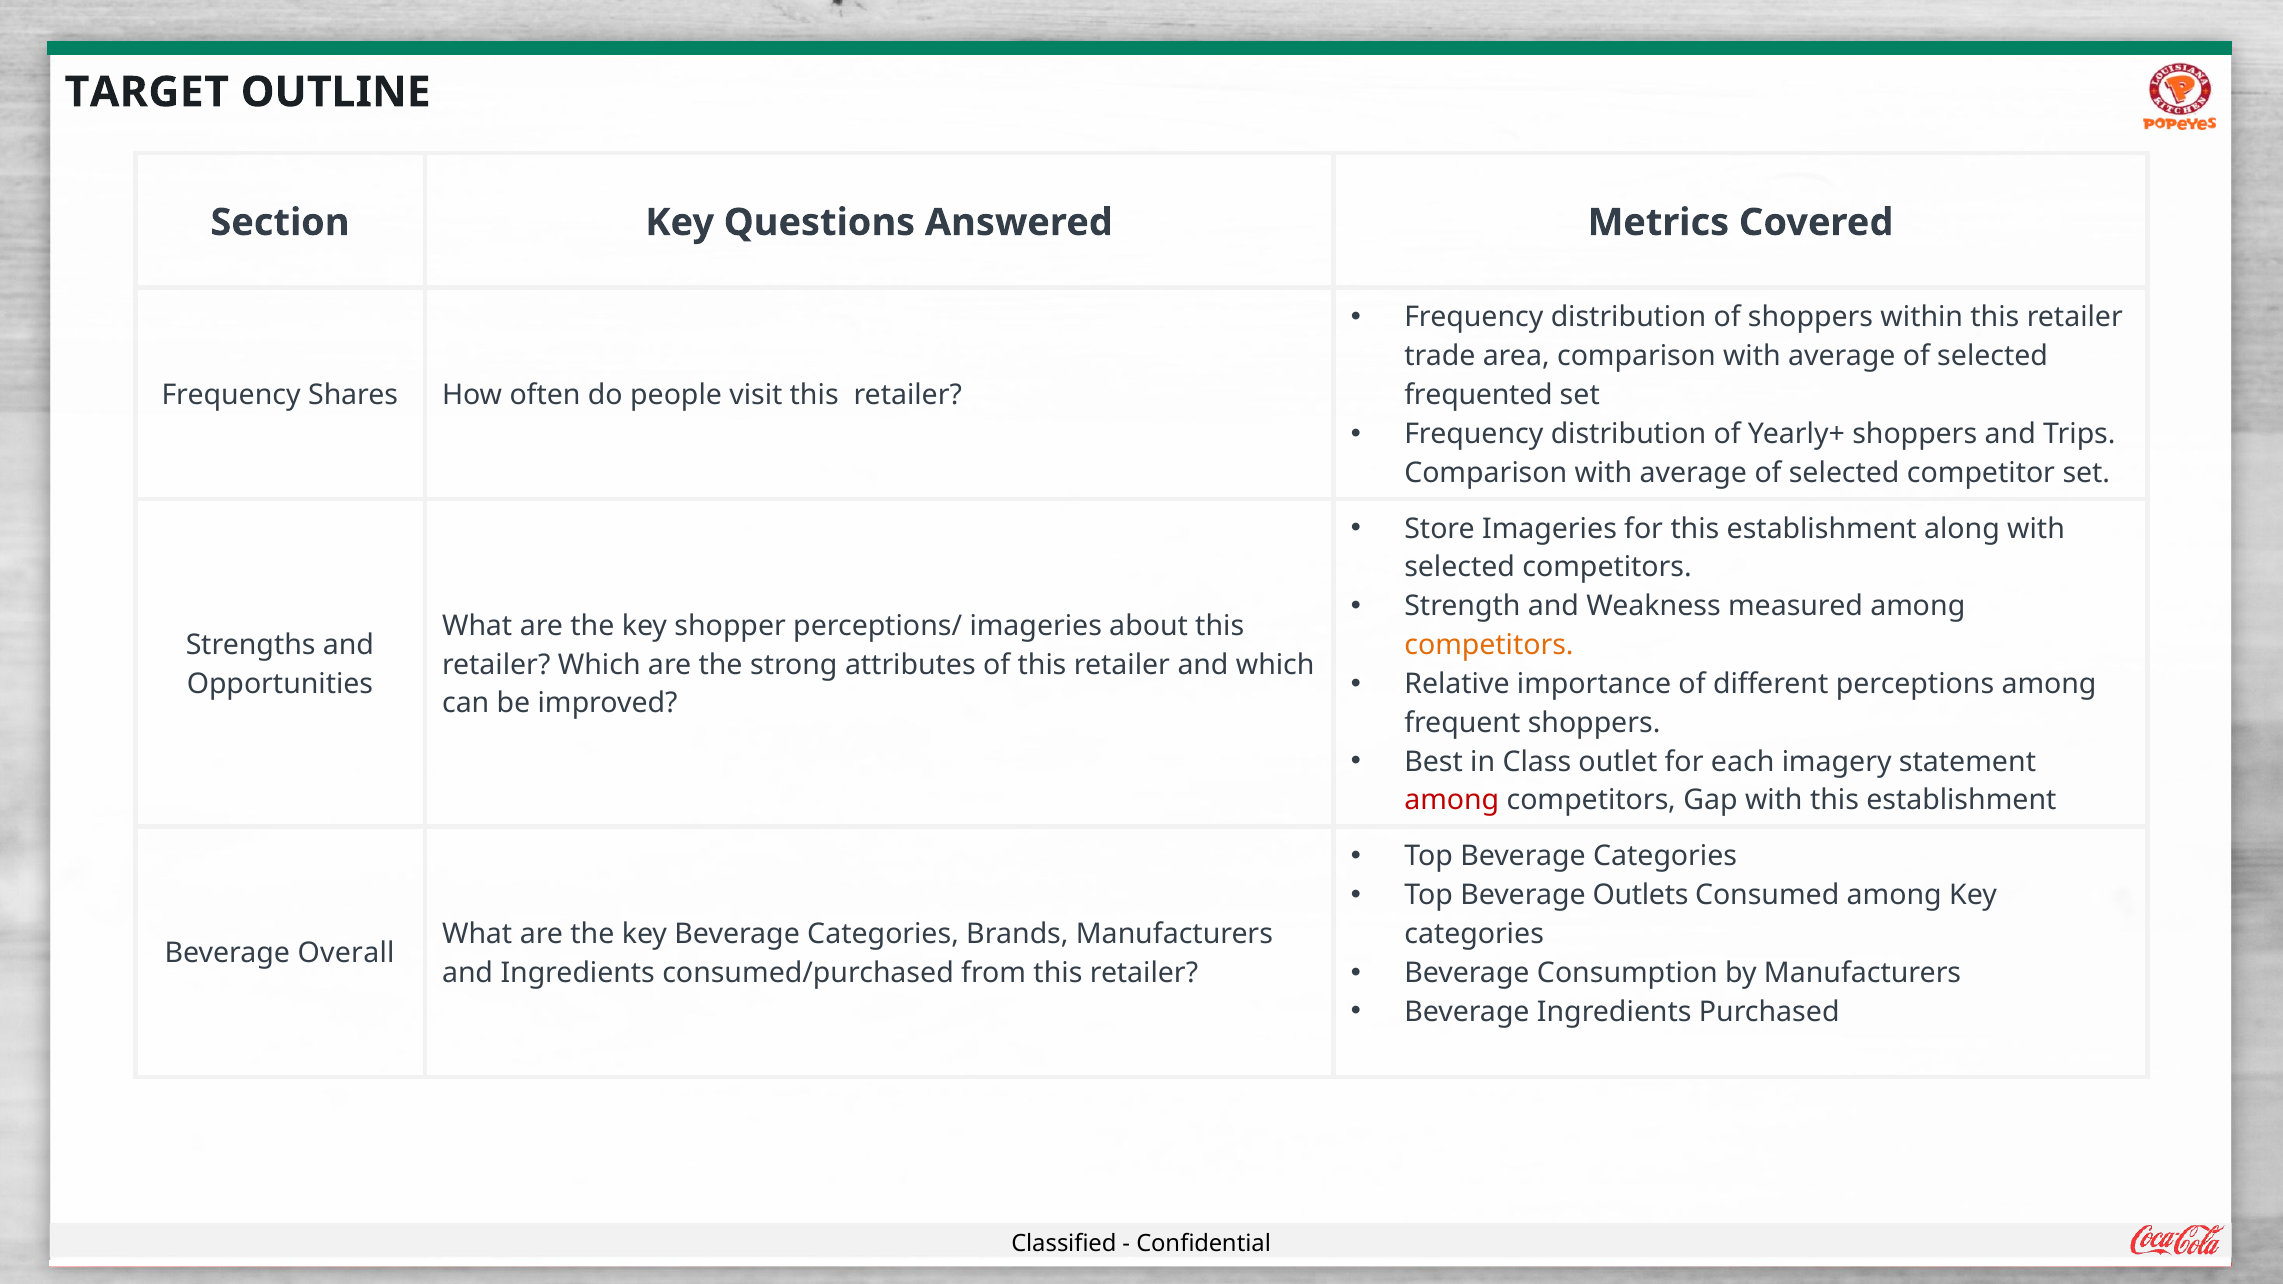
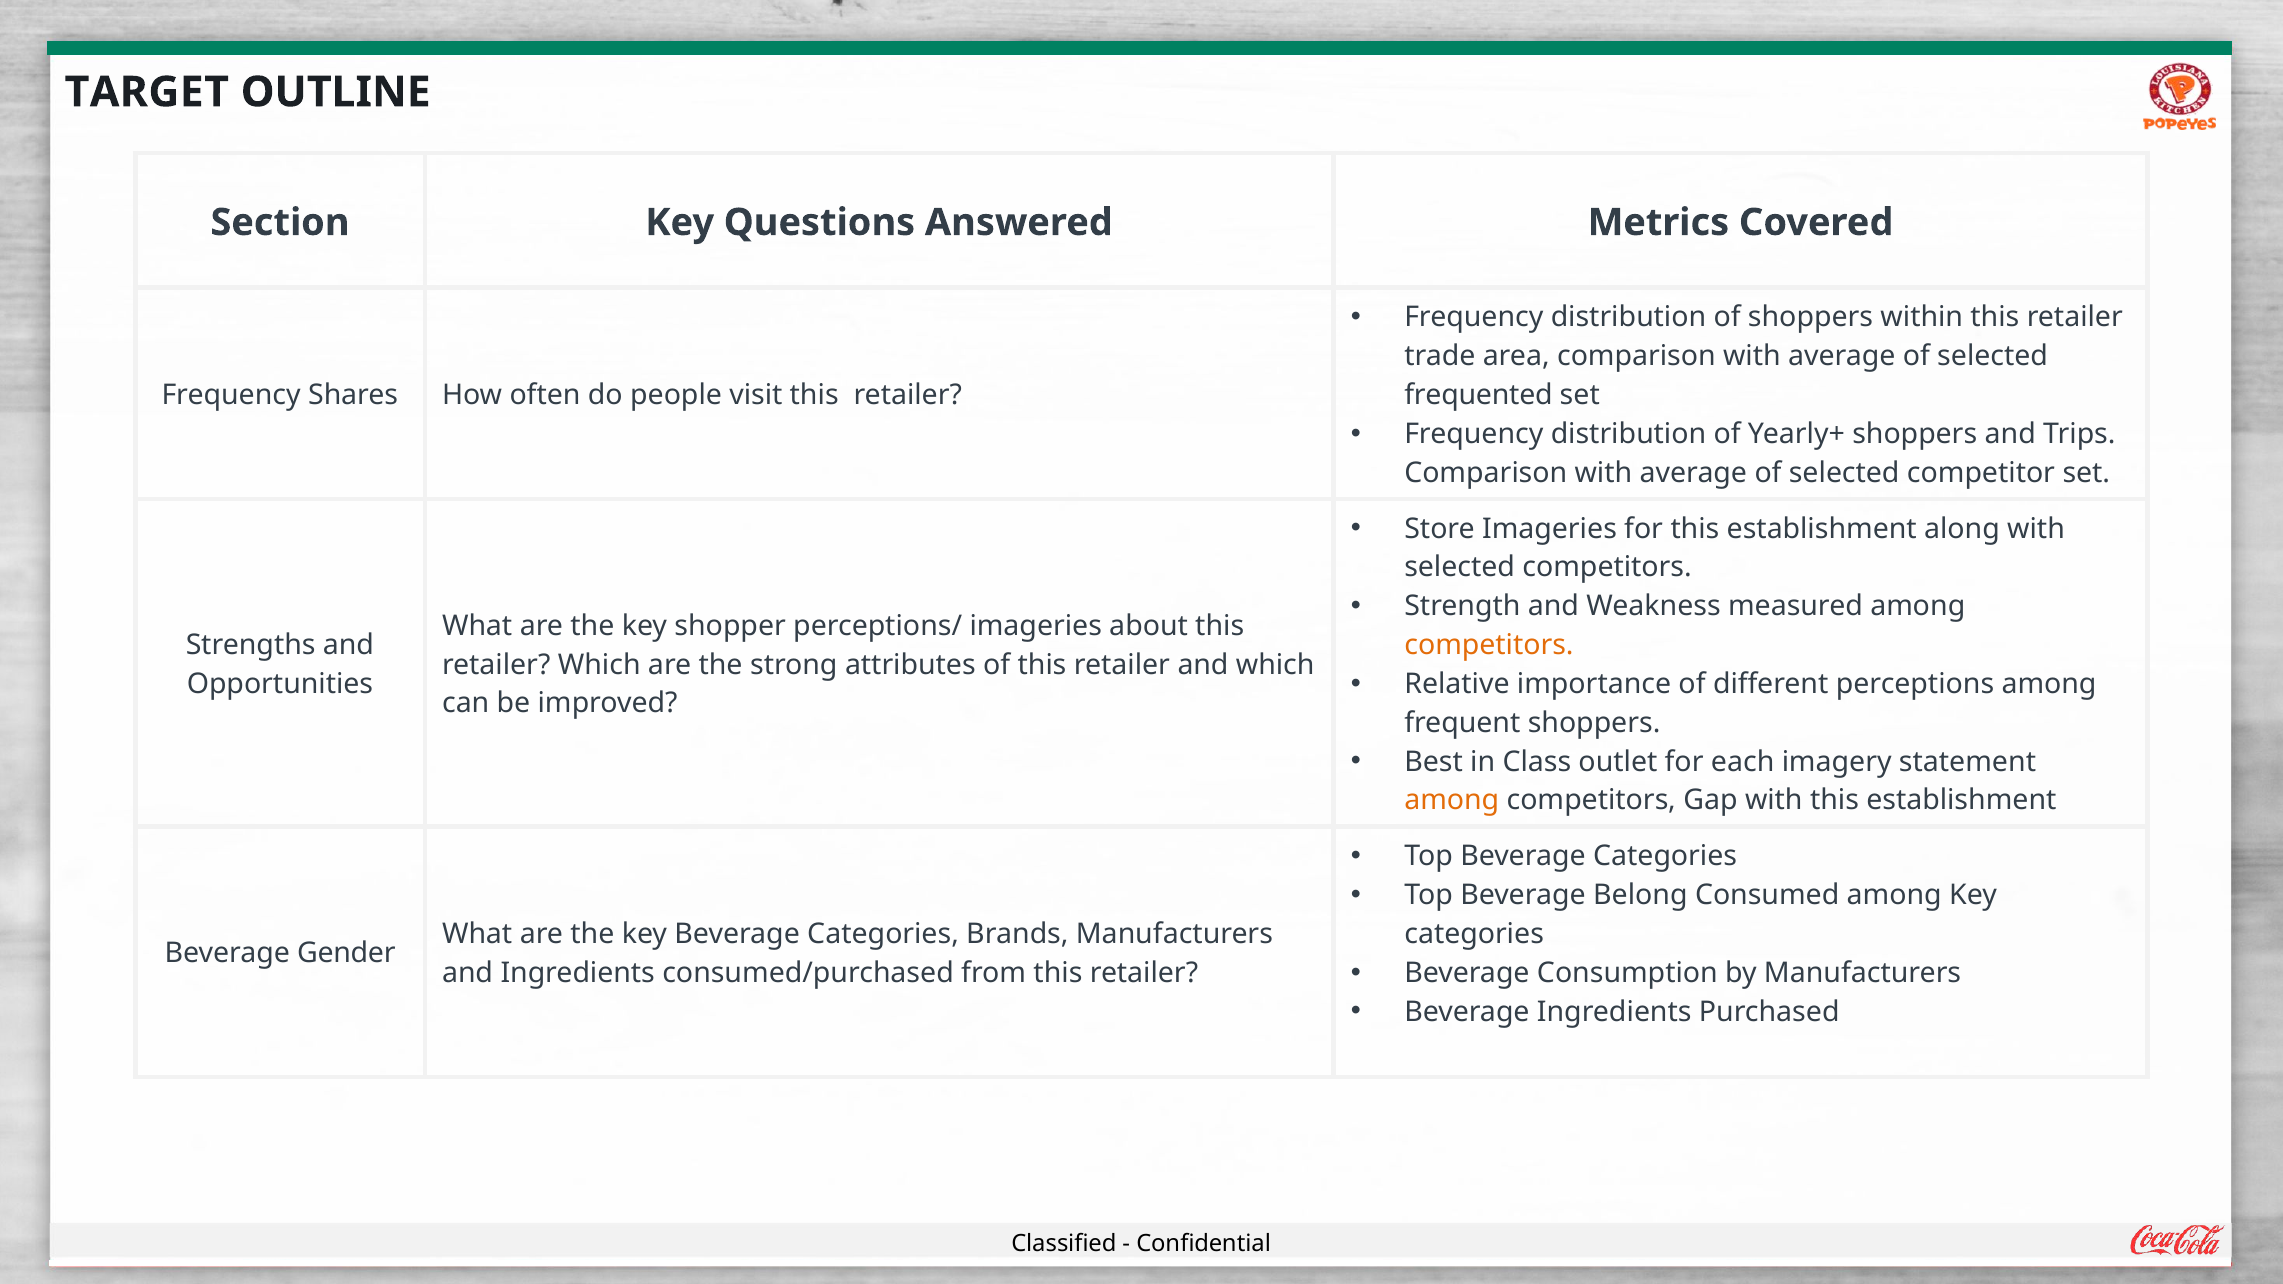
among colour: red -> orange (1452, 801)
Outlets: Outlets -> Belong (1640, 895)
Overall: Overall -> Gender (346, 954)
